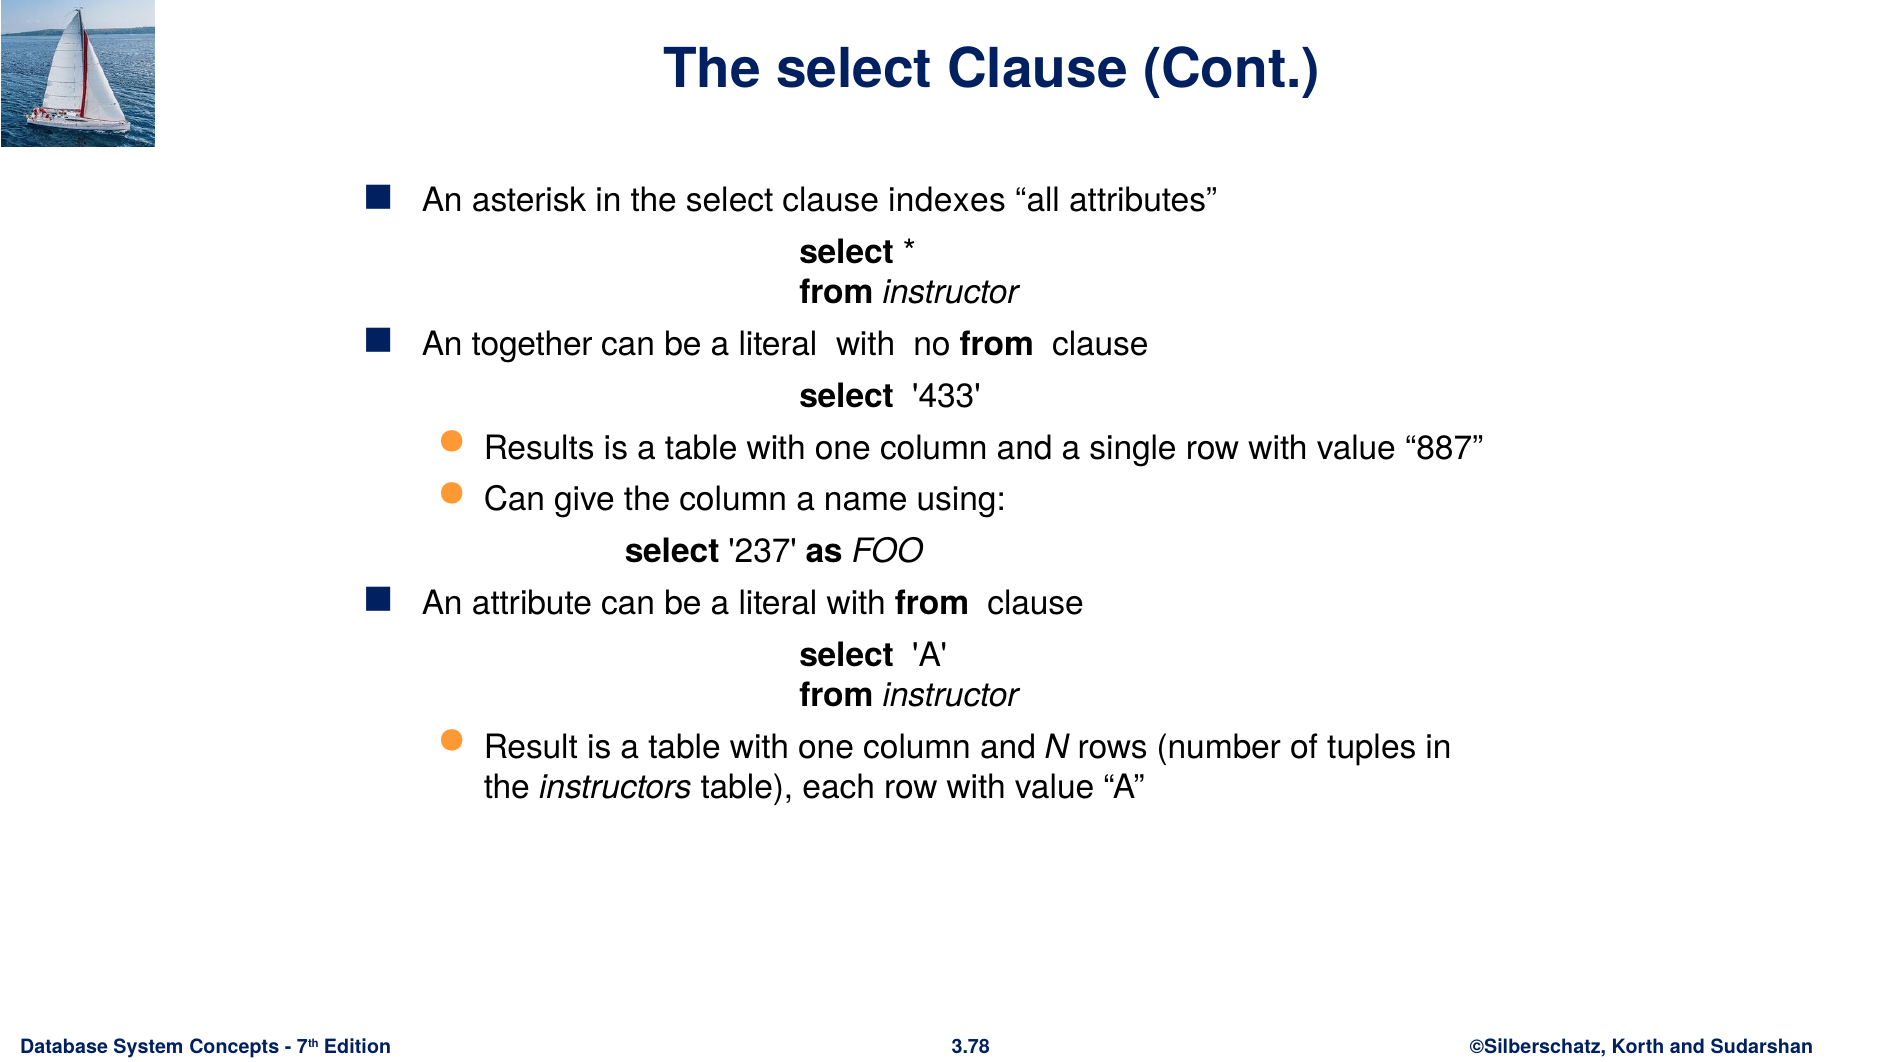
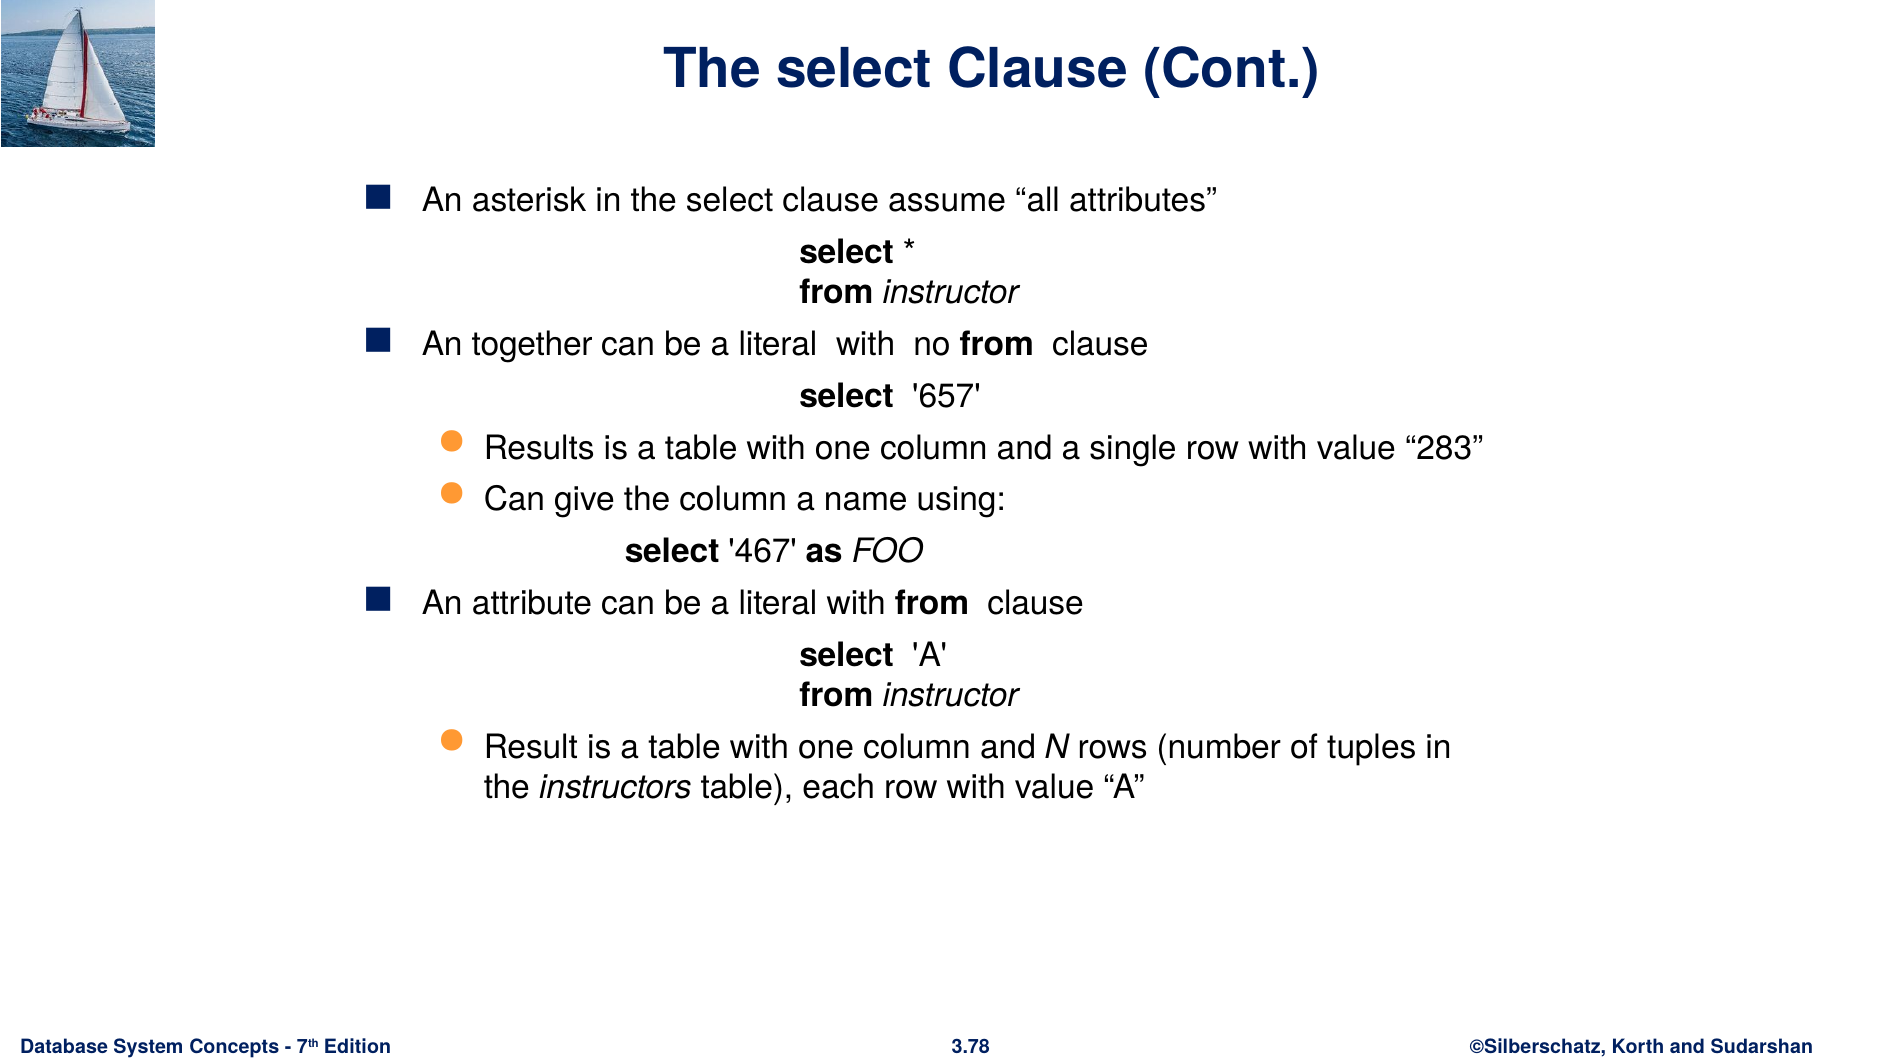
indexes: indexes -> assume (947, 201)
433: 433 -> 657 (946, 396)
887: 887 -> 283 (1444, 448)
237: 237 -> 467 (763, 551)
